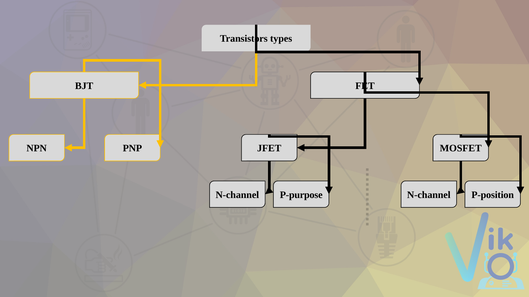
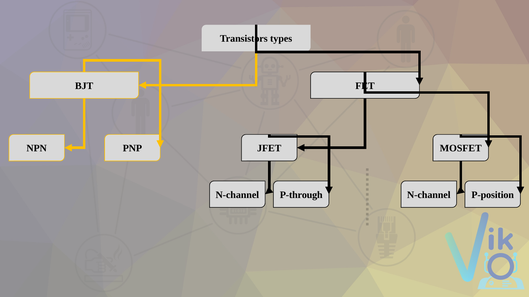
P-purpose: P-purpose -> P-through (301, 195)
